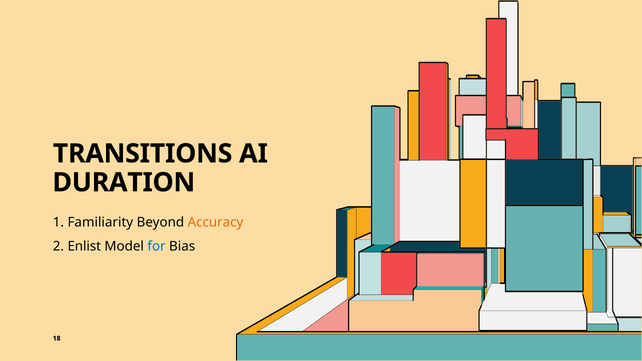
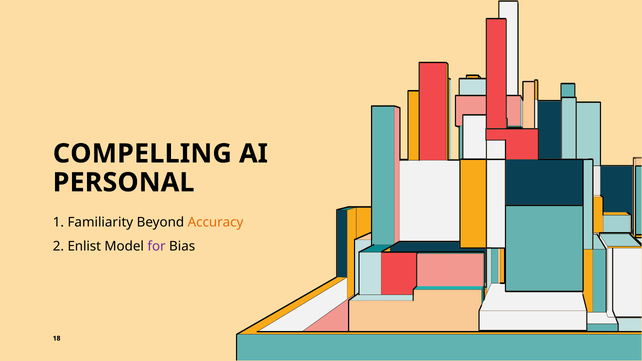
TRANSITIONS: TRANSITIONS -> COMPELLING (142, 154)
DURATION: DURATION -> PERSONAL (124, 183)
for colour: blue -> purple (157, 246)
